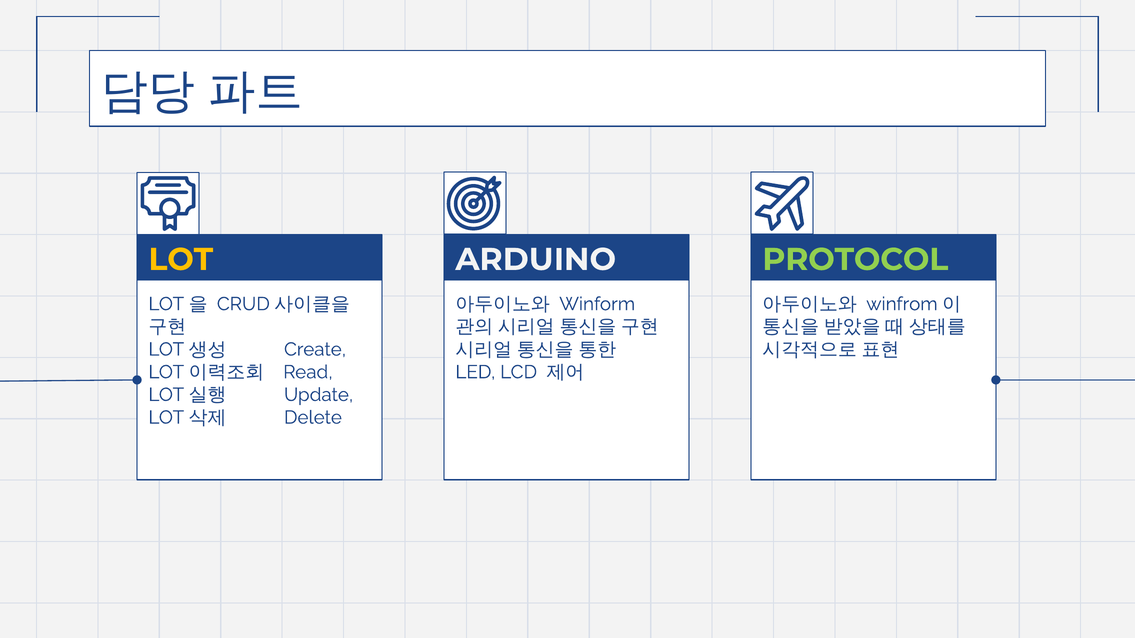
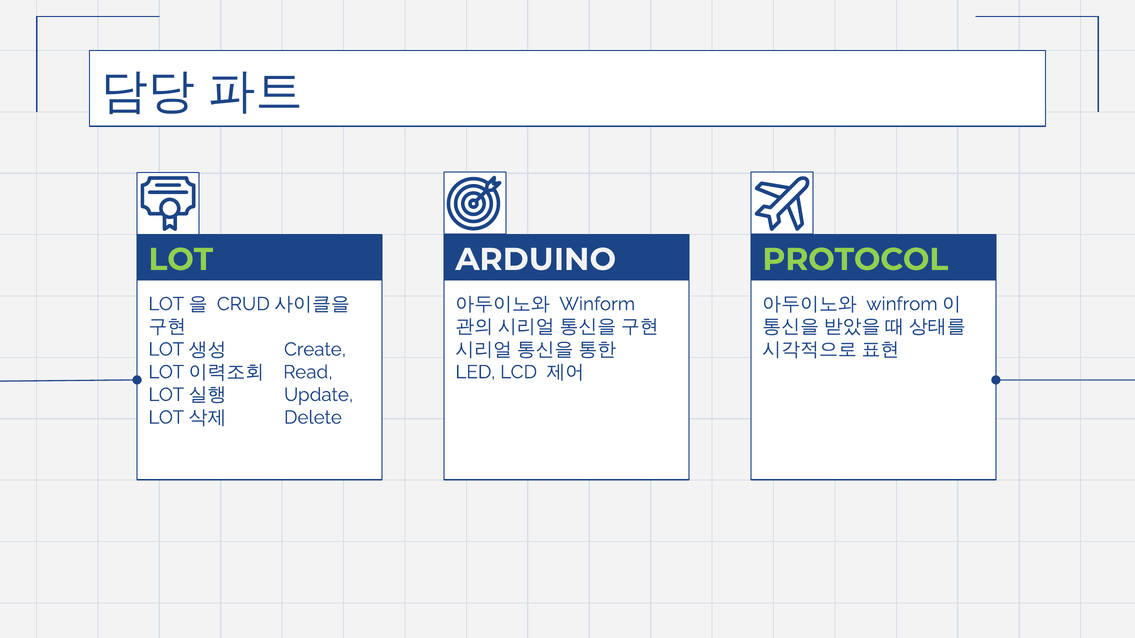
LOT colour: yellow -> light green (181, 260)
